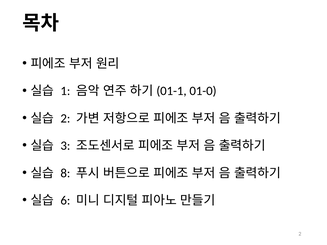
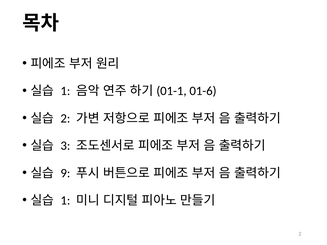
01-0: 01-0 -> 01-6 (203, 91)
8: 8 -> 9 (65, 173)
6: 6 -> 1 (65, 201)
